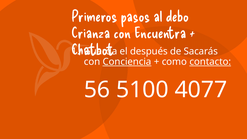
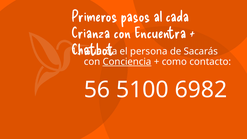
debo: debo -> cada (177, 17)
después: después -> persona (149, 51)
contacto underline: present -> none (210, 62)
4077: 4077 -> 6982 (201, 90)
